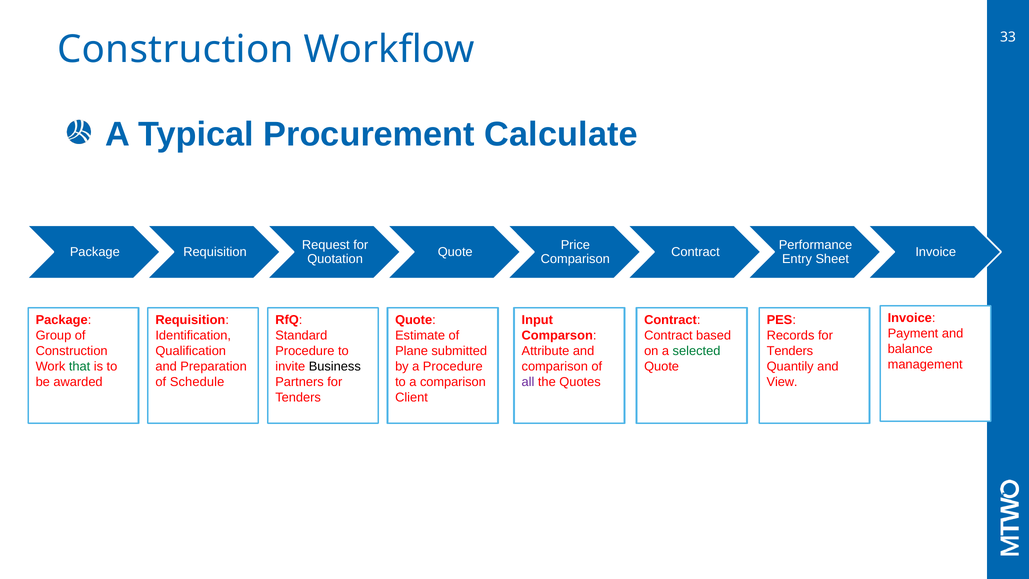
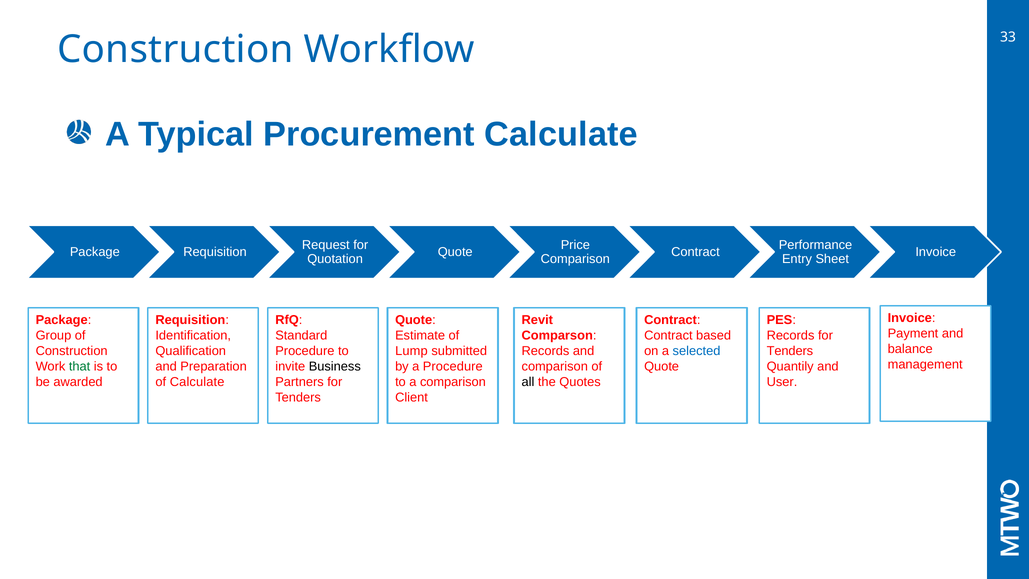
Input: Input -> Revit (537, 320)
Plane: Plane -> Lump (411, 351)
Attribute: Attribute -> Records (545, 351)
selected colour: green -> blue (697, 351)
of Schedule: Schedule -> Calculate (197, 382)
all colour: purple -> black (528, 382)
View: View -> User (782, 382)
